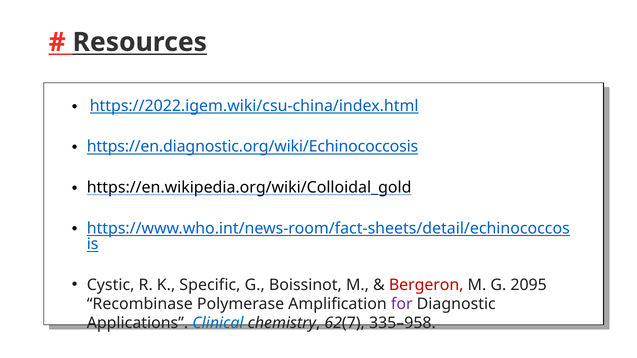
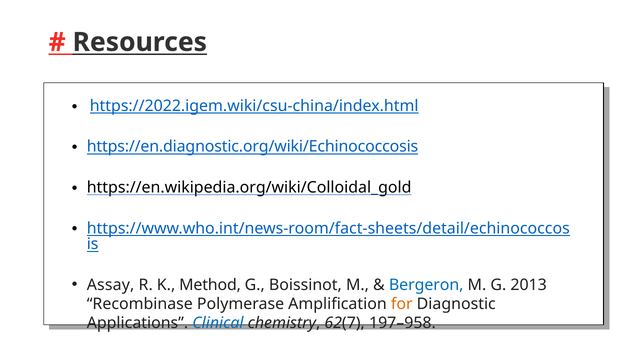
Cystic: Cystic -> Assay (111, 285)
Specific: Specific -> Method (210, 285)
Bergeron colour: red -> blue (426, 285)
2095: 2095 -> 2013 (529, 285)
for colour: purple -> orange (402, 304)
335–958: 335–958 -> 197–958 (402, 323)
